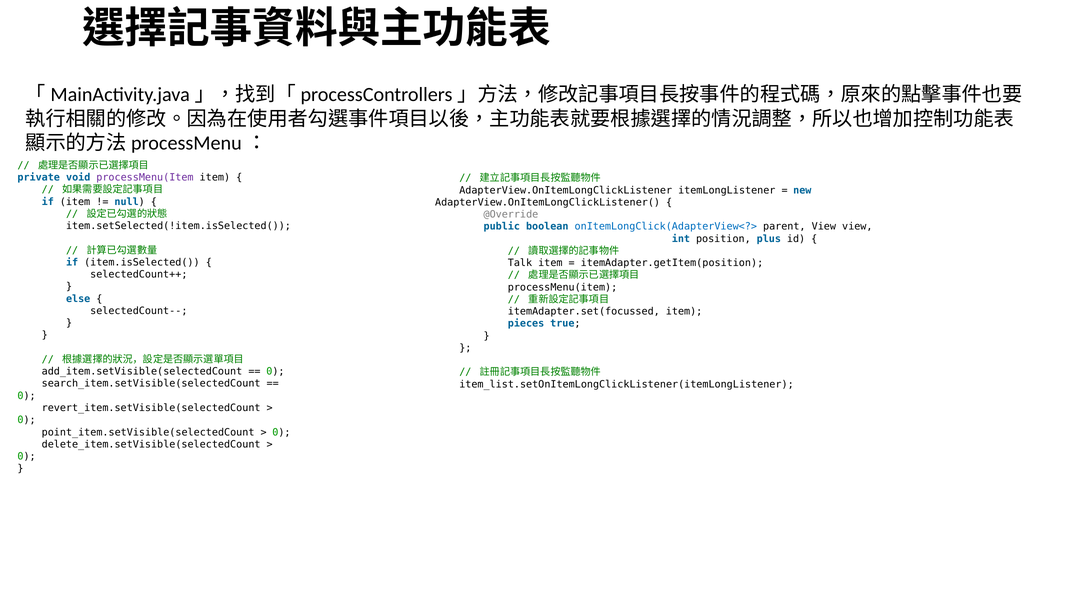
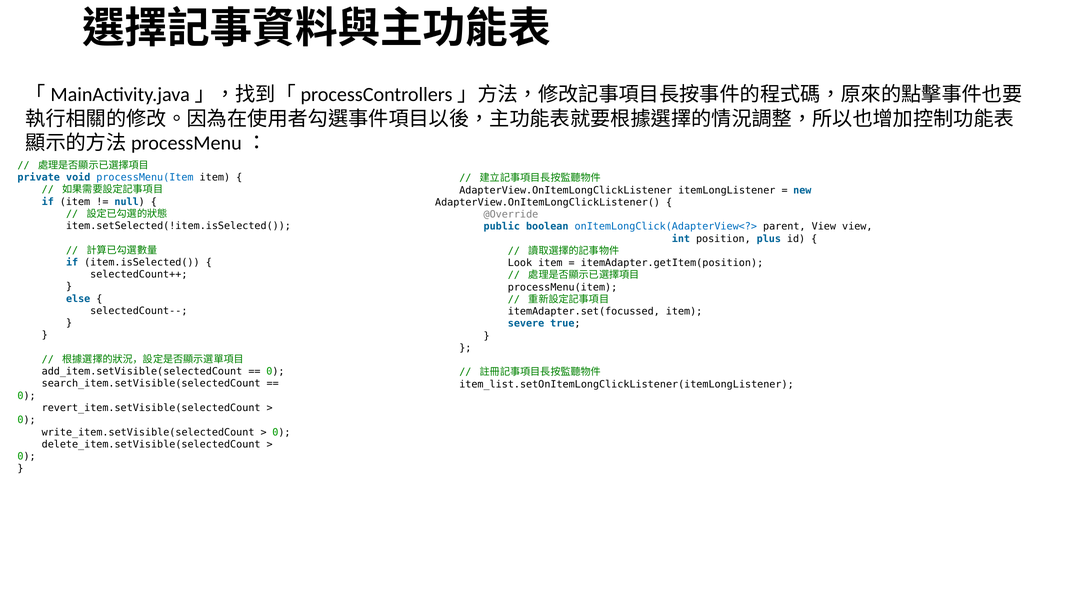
processMenu(Item colour: purple -> blue (145, 177)
Talk: Talk -> Look (520, 263)
pieces: pieces -> severe (526, 324)
point_item.setVisible(selectedCount: point_item.setVisible(selectedCount -> write_item.setVisible(selectedCount (148, 432)
